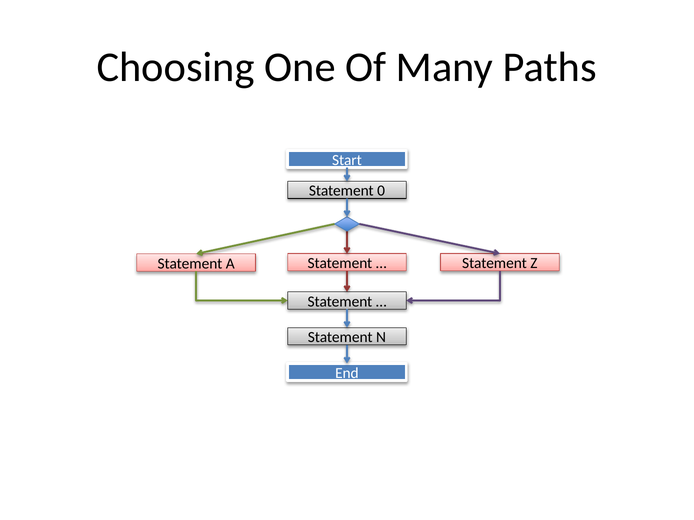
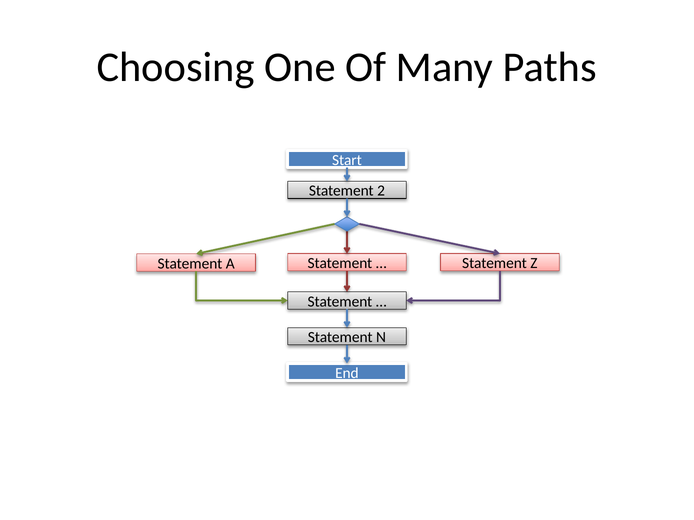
0: 0 -> 2 (381, 191)
